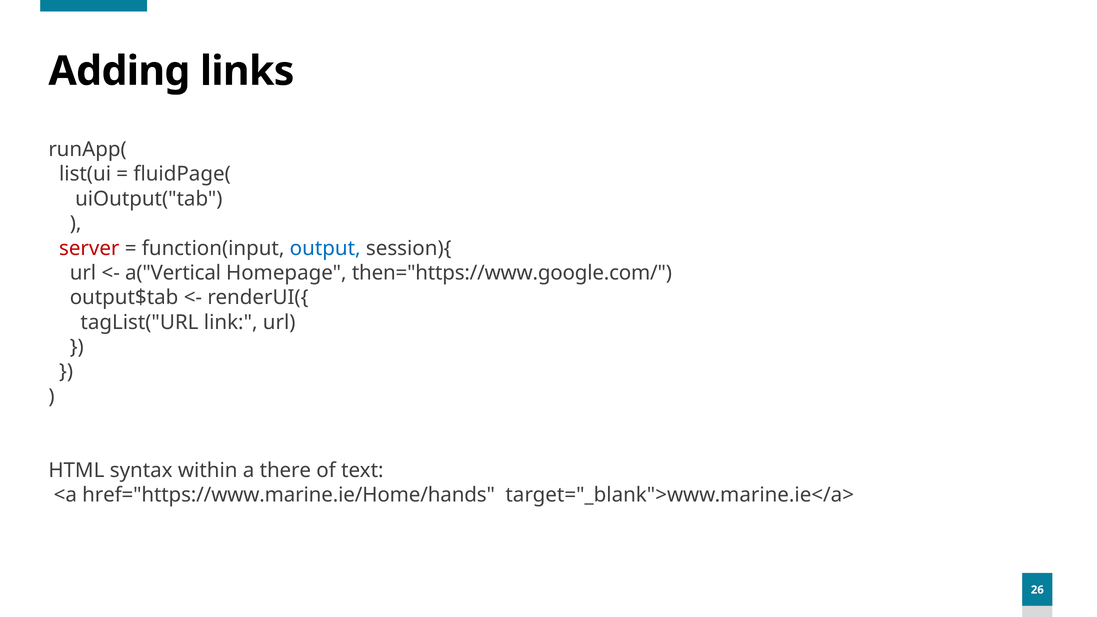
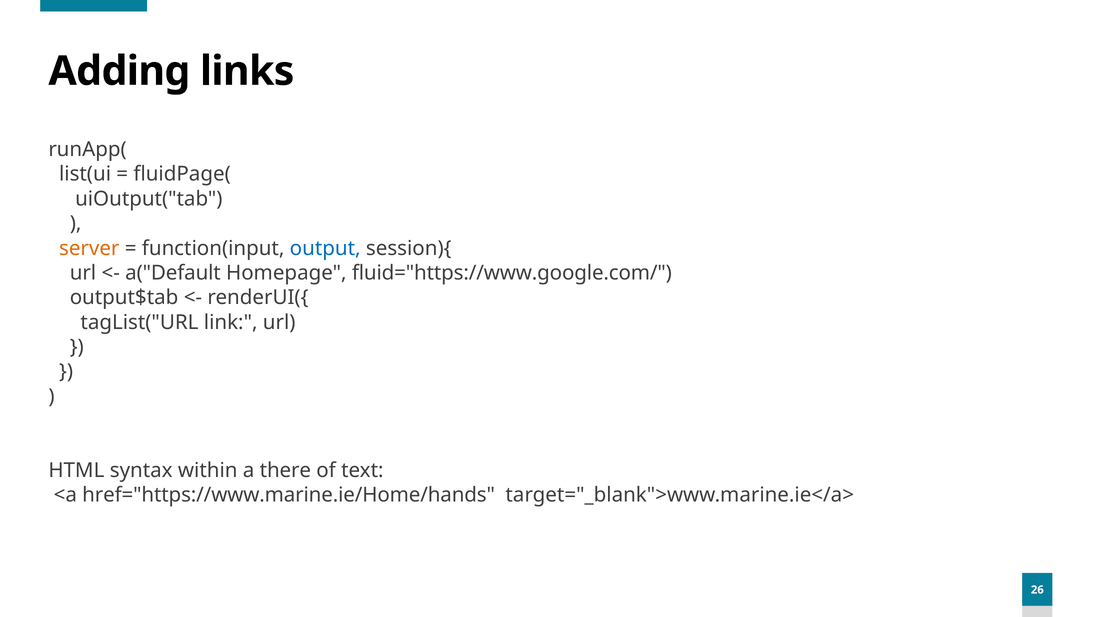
server colour: red -> orange (89, 248)
a("Vertical: a("Vertical -> a("Default (173, 273)
then="https://www.google.com/: then="https://www.google.com/ -> fluid="https://www.google.com/ (512, 273)
